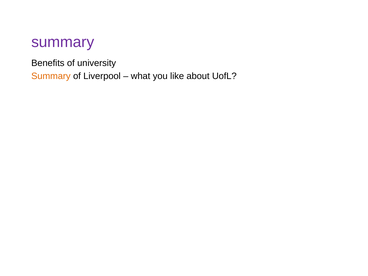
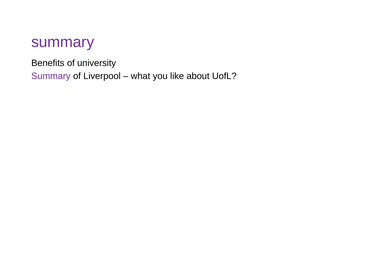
Summary colour: orange -> purple (51, 76)
